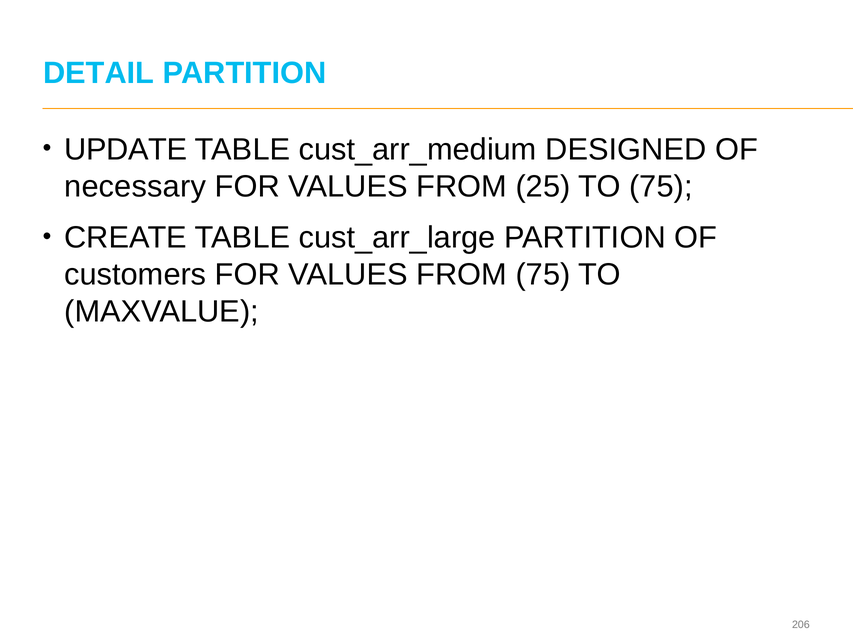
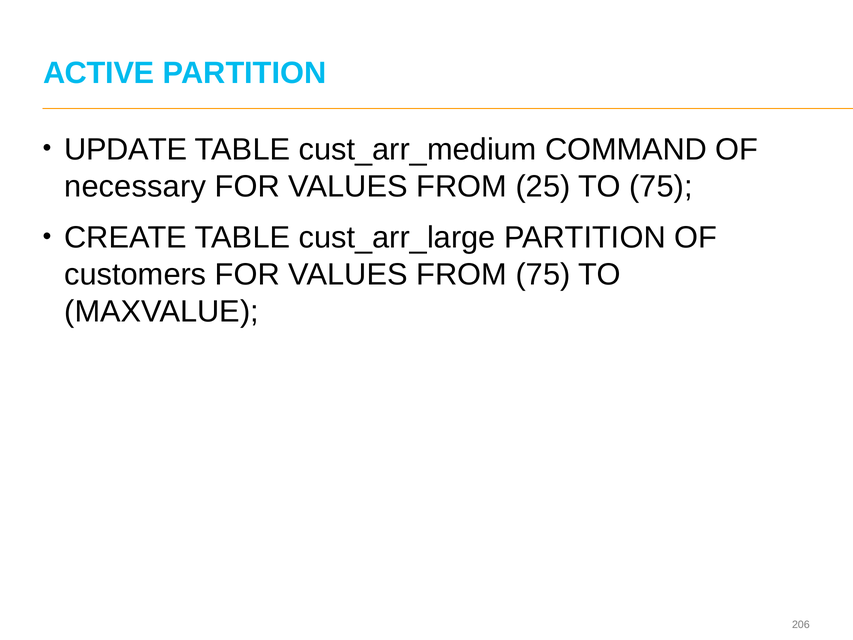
DETAIL: DETAIL -> ACTIVE (99, 73)
DESIGNED: DESIGNED -> COMMAND (626, 149)
